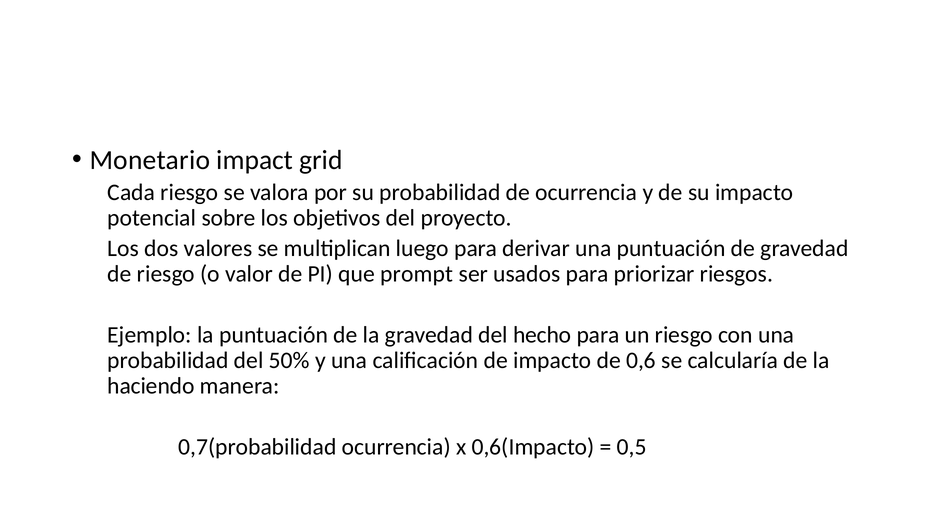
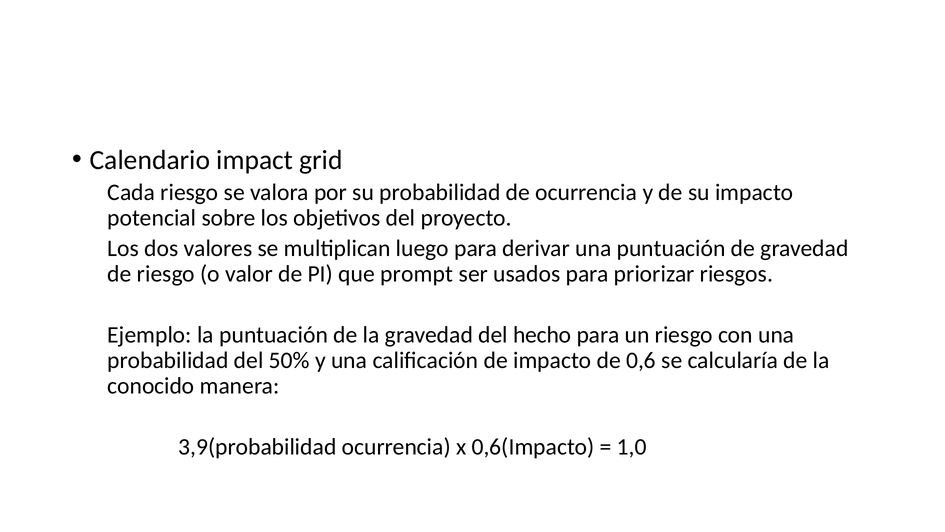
Monetario: Monetario -> Calendario (150, 160)
haciendo: haciendo -> conocido (151, 386)
0,7(probabilidad: 0,7(probabilidad -> 3,9(probabilidad (257, 446)
0,5: 0,5 -> 1,0 (632, 446)
